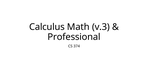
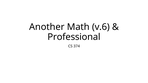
Calculus: Calculus -> Another (47, 27)
v.3: v.3 -> v.6 (101, 27)
